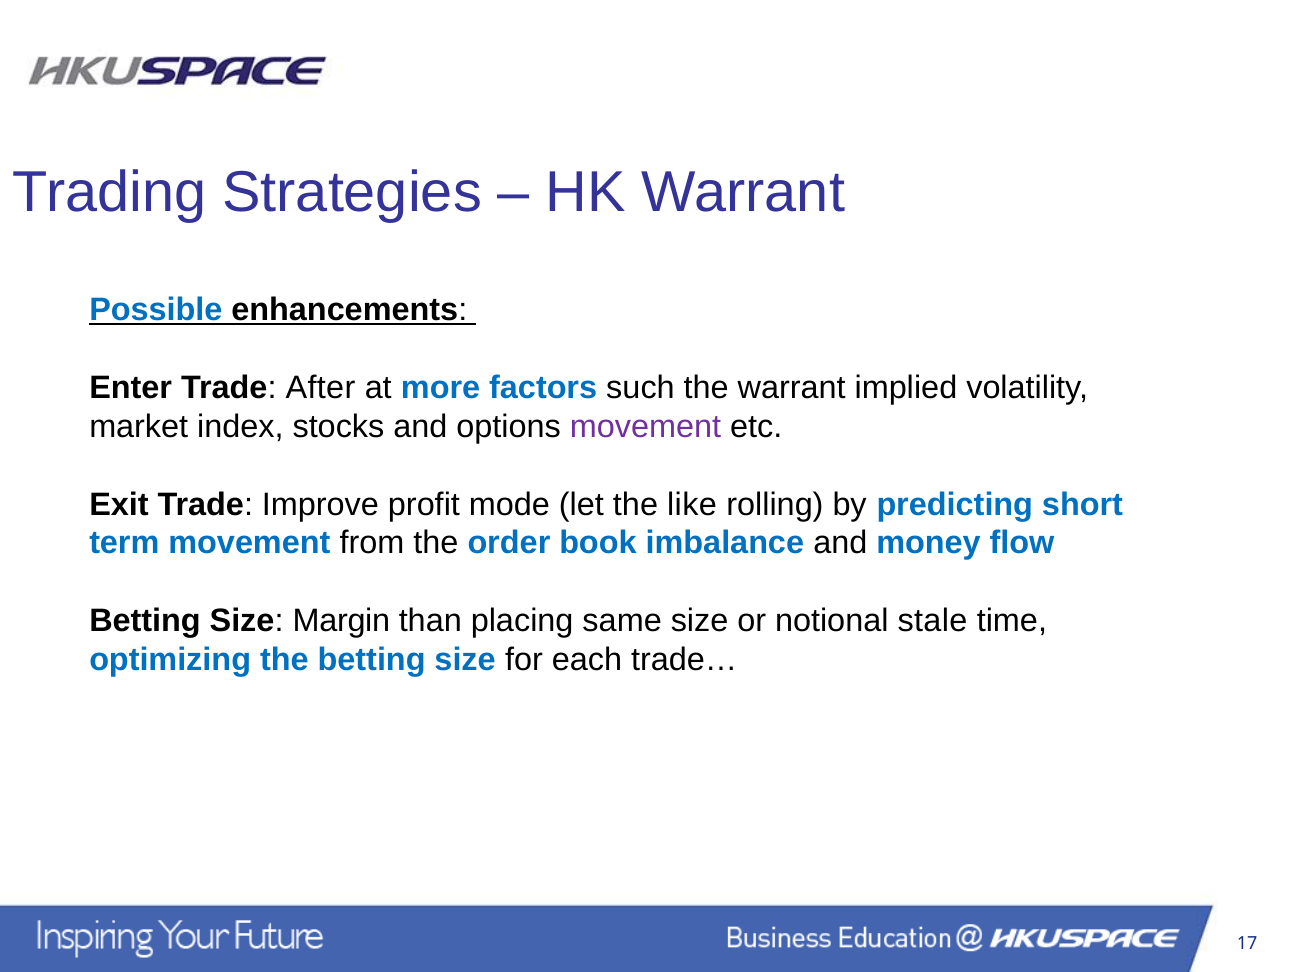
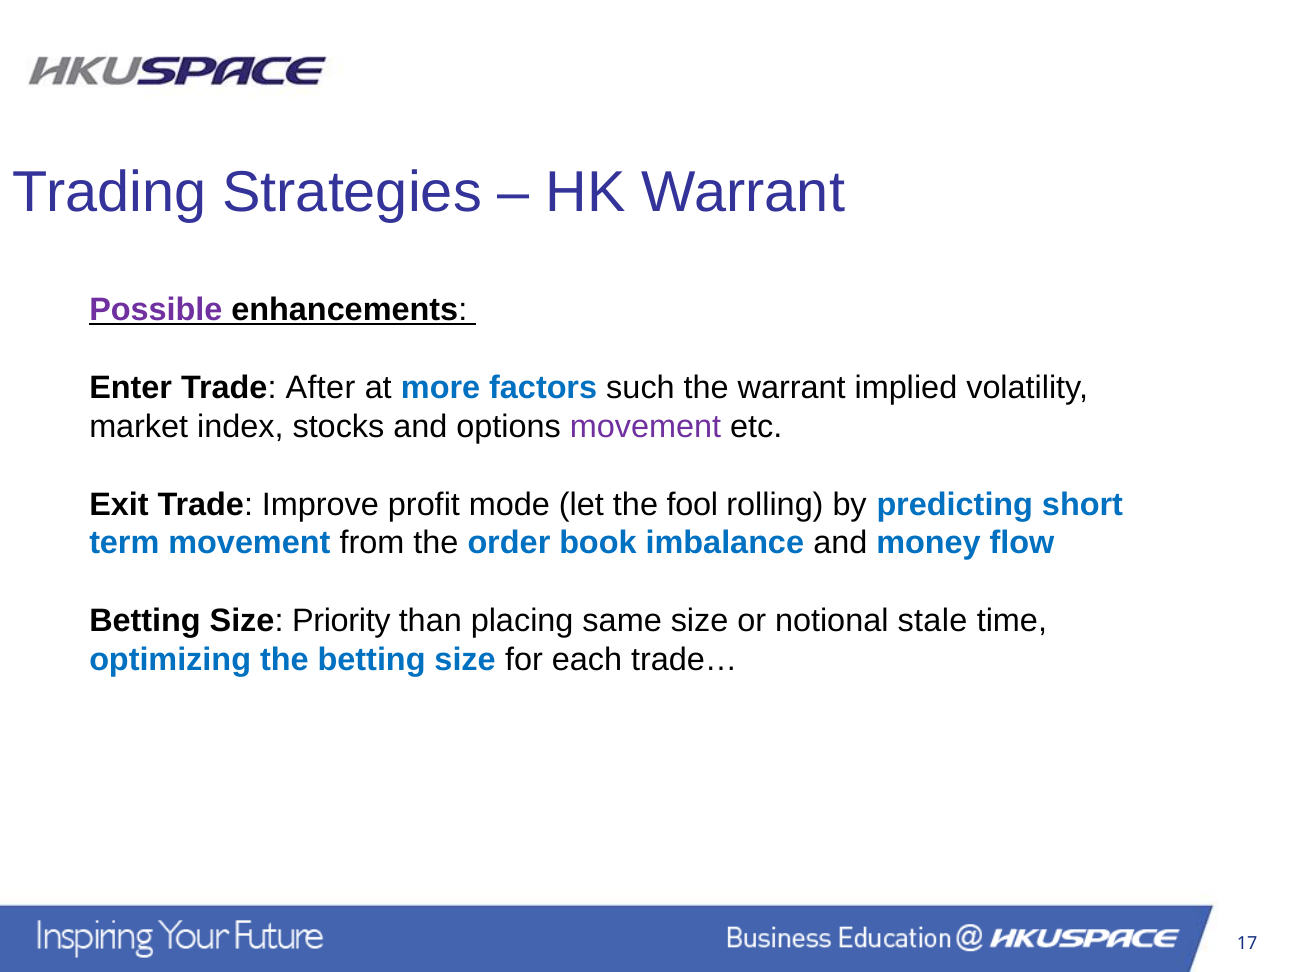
Possible colour: blue -> purple (156, 310)
like: like -> fool (692, 505)
Margin: Margin -> Priority (341, 621)
